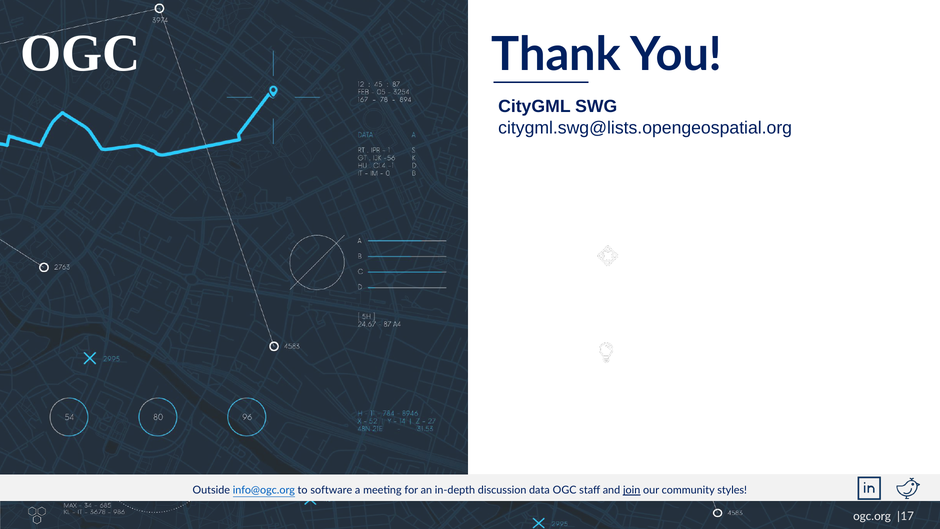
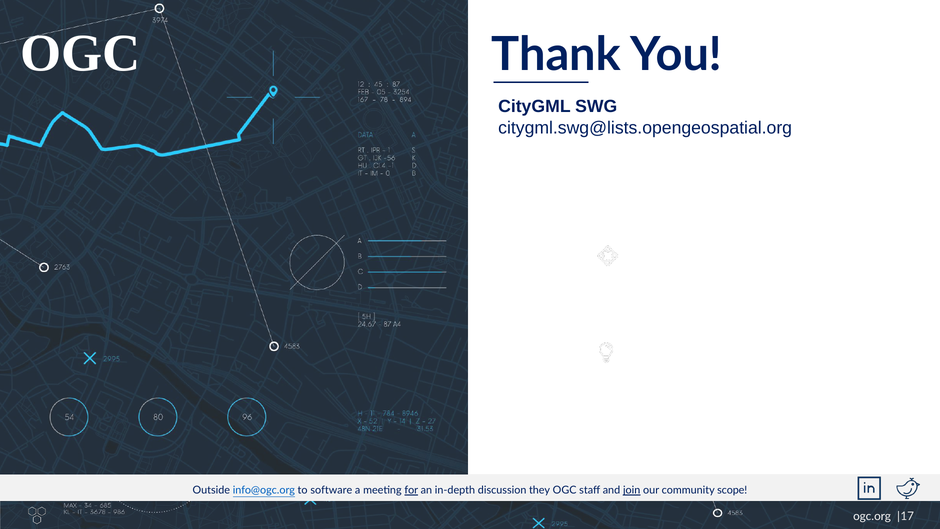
for underline: none -> present (411, 490)
data: data -> they (539, 490)
styles: styles -> scope (732, 490)
